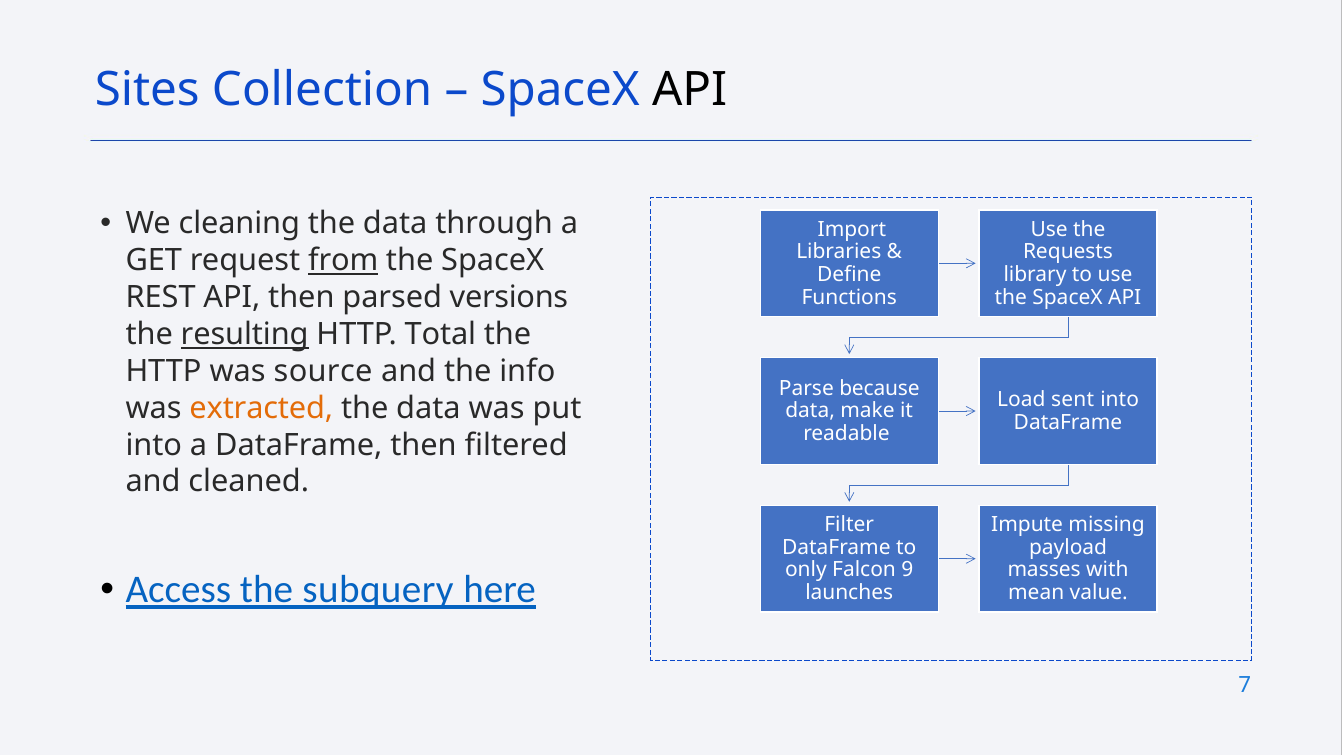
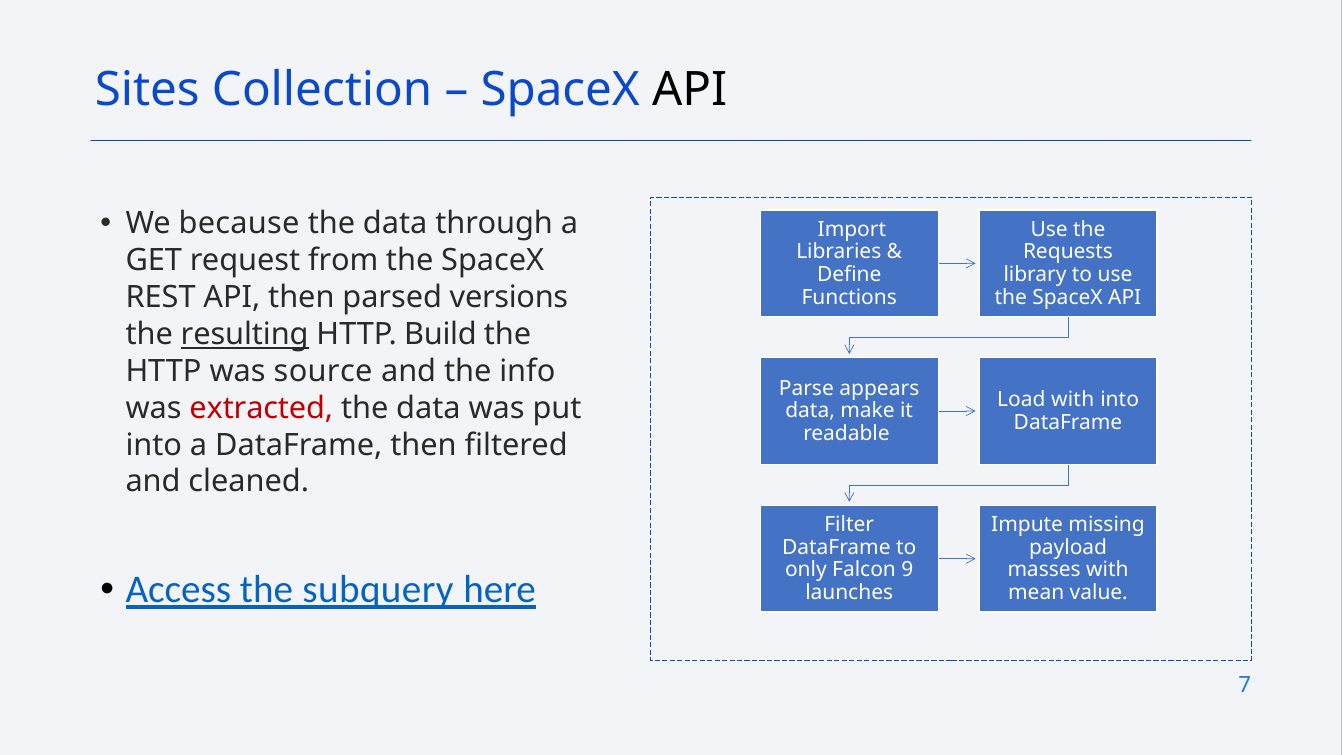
cleaning: cleaning -> because (239, 224)
from underline: present -> none (343, 261)
Total: Total -> Build (440, 334)
because: because -> appears (879, 388)
sent: sent -> with (1073, 399)
extracted colour: orange -> red (261, 408)
